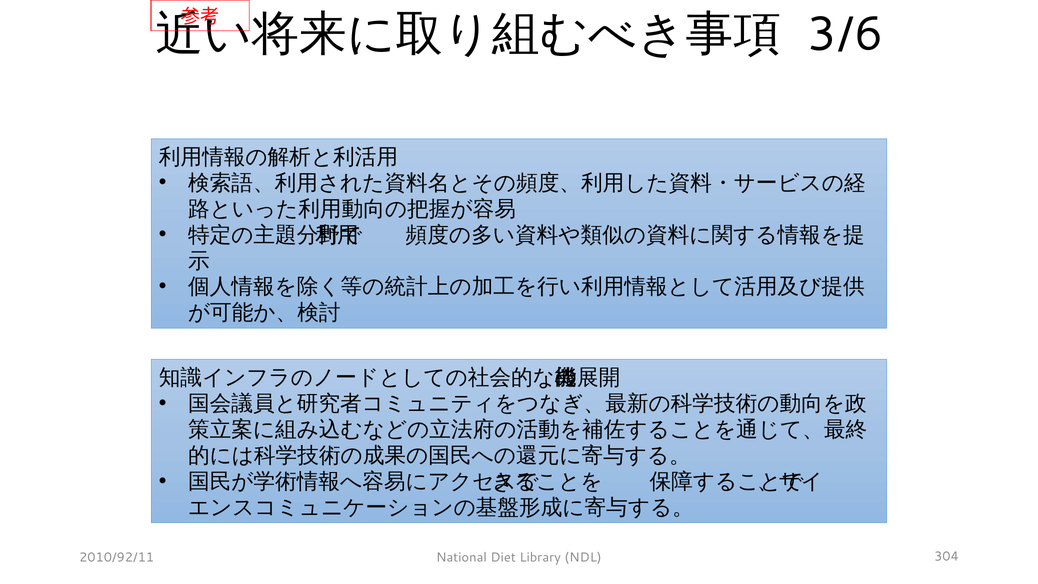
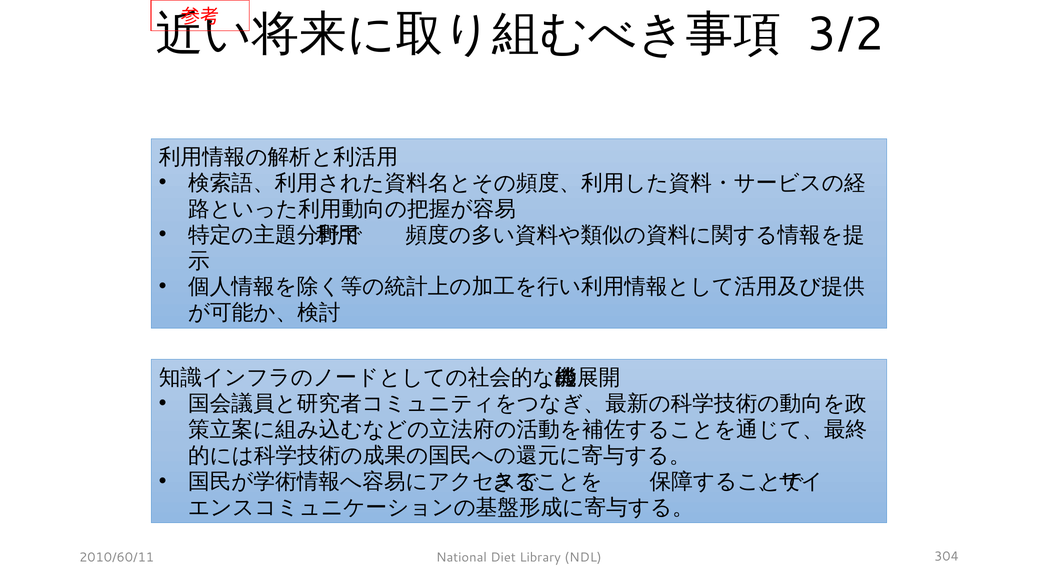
3/6: 3/6 -> 3/2 (845, 34)
2010/92/11: 2010/92/11 -> 2010/60/11 (117, 558)
